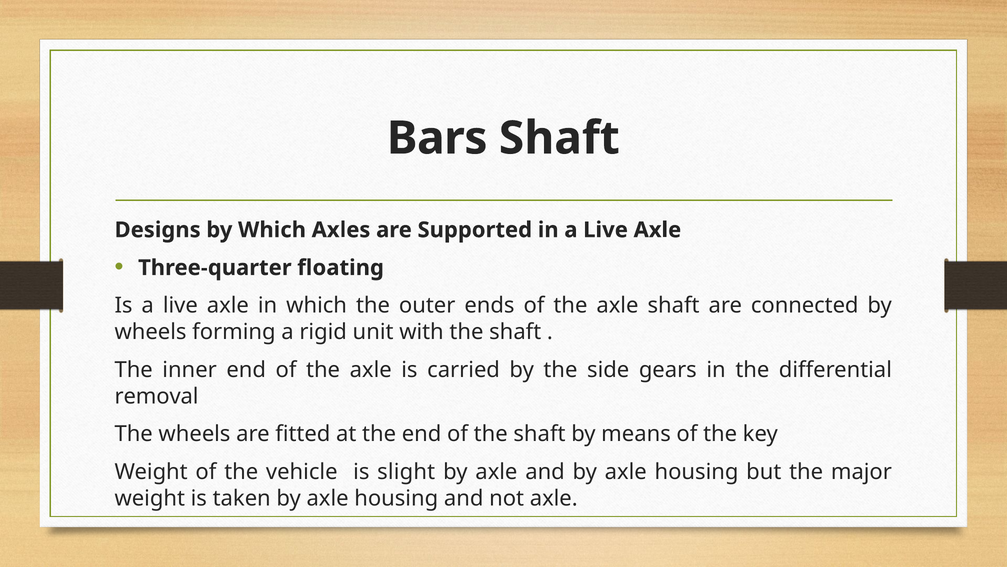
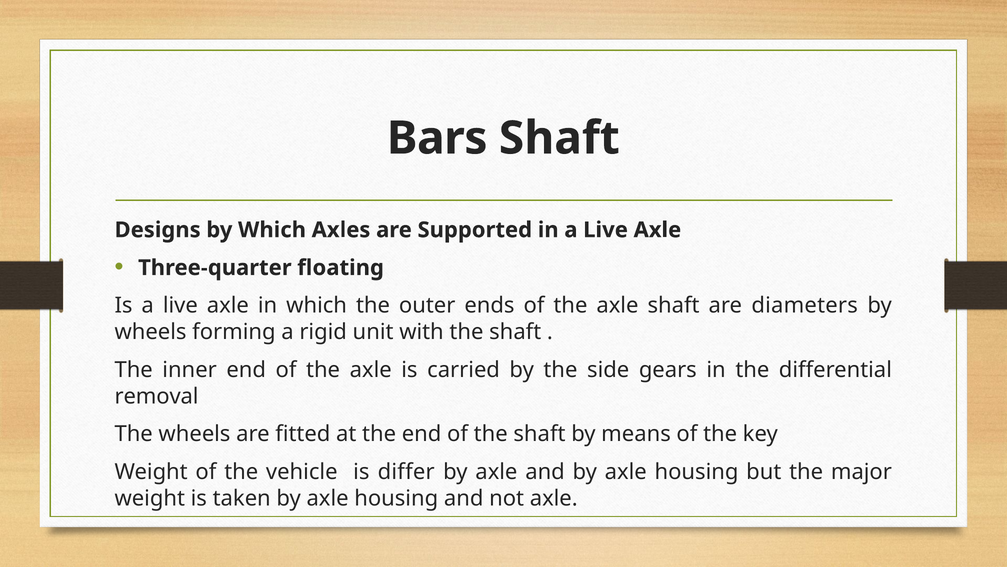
connected: connected -> diameters (805, 305)
slight: slight -> differ (406, 471)
